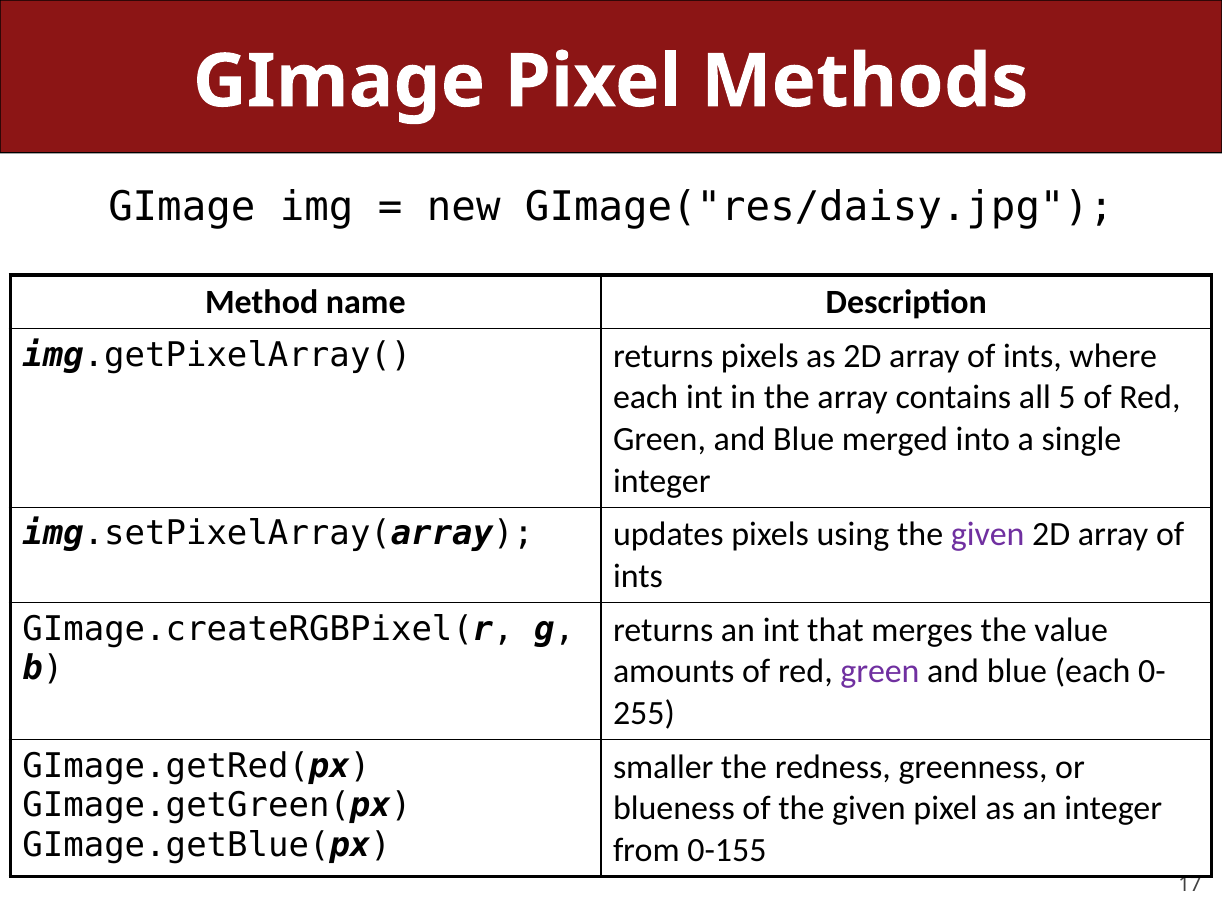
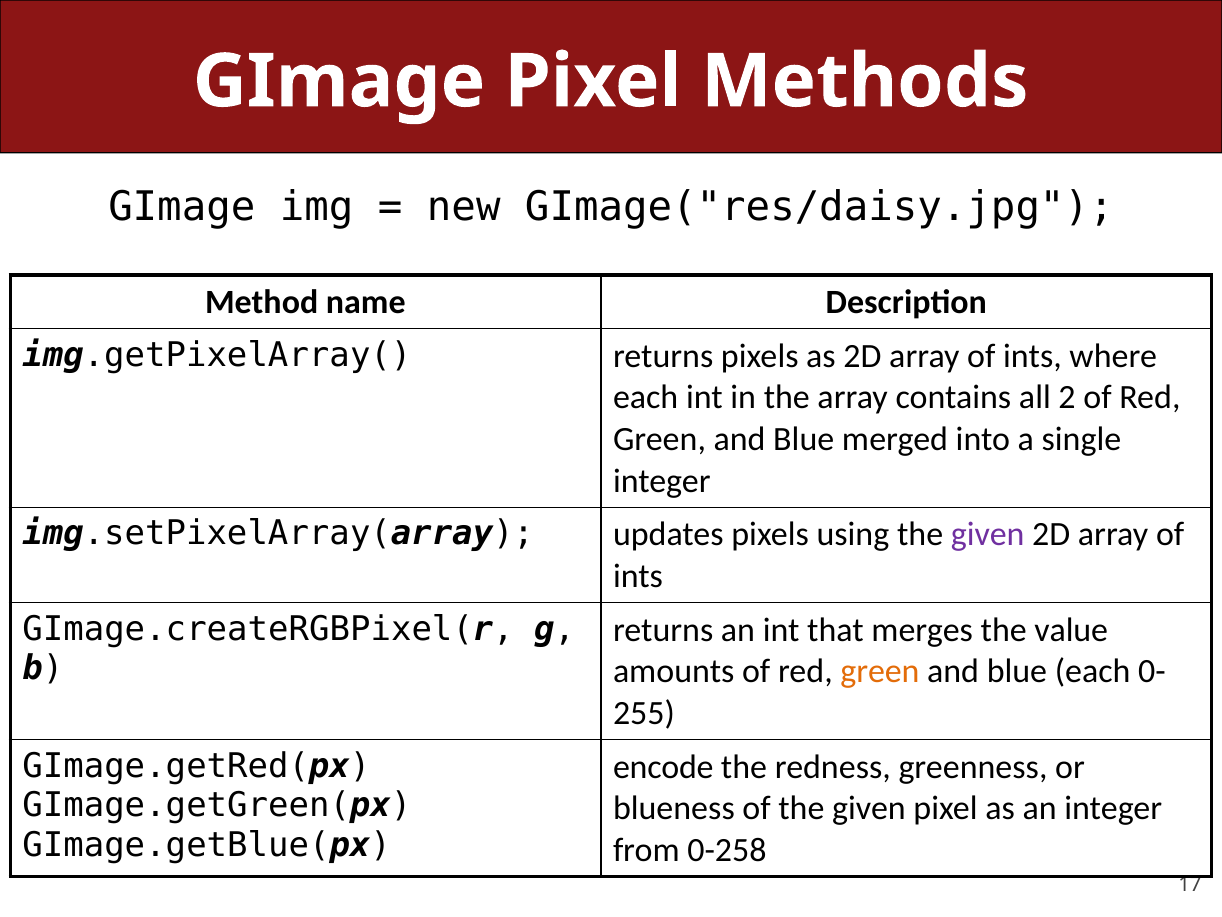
5: 5 -> 2 (1067, 397)
green colour: purple -> orange (880, 671)
smaller: smaller -> encode (663, 766)
0-155: 0-155 -> 0-258 (727, 850)
